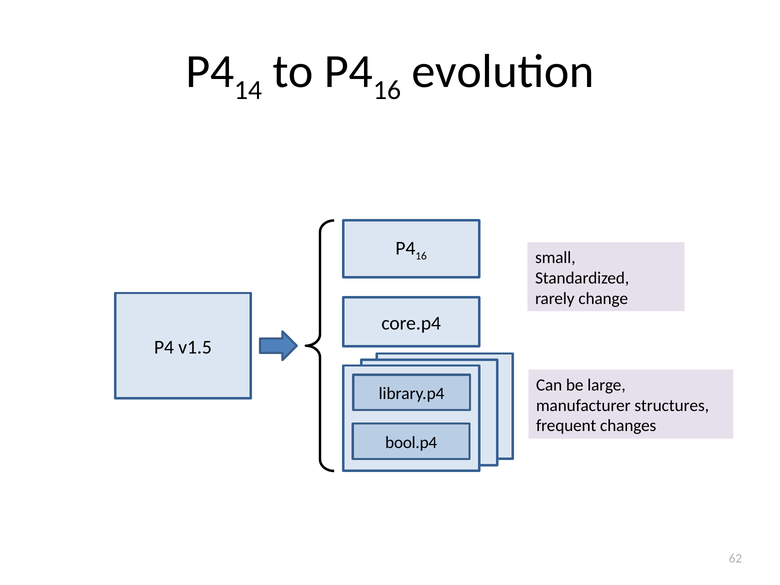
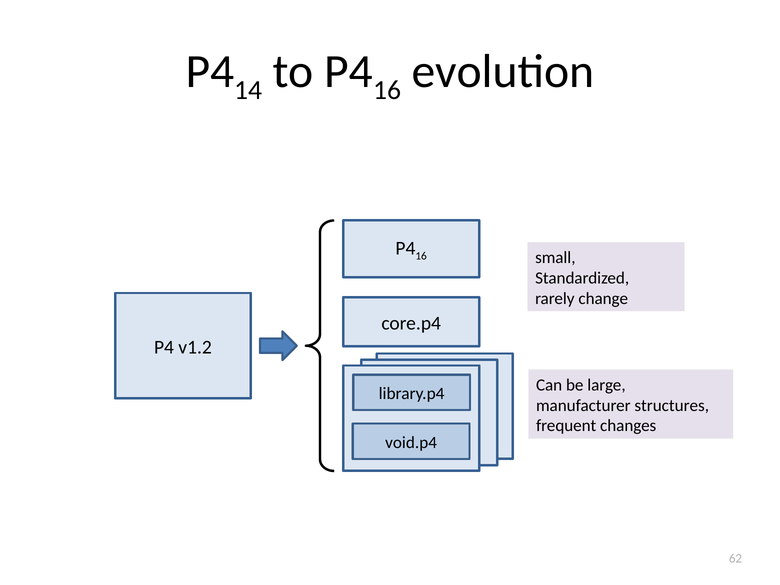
v1.5: v1.5 -> v1.2 (195, 347)
bool.p4: bool.p4 -> void.p4 (411, 442)
